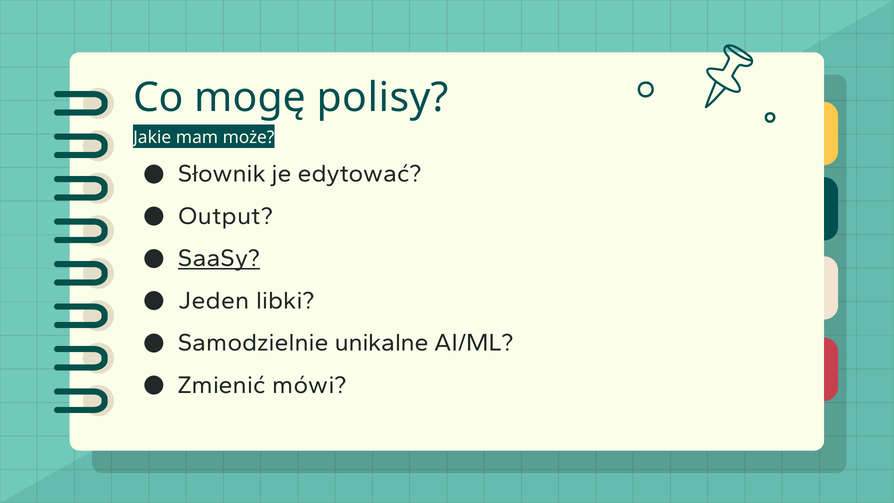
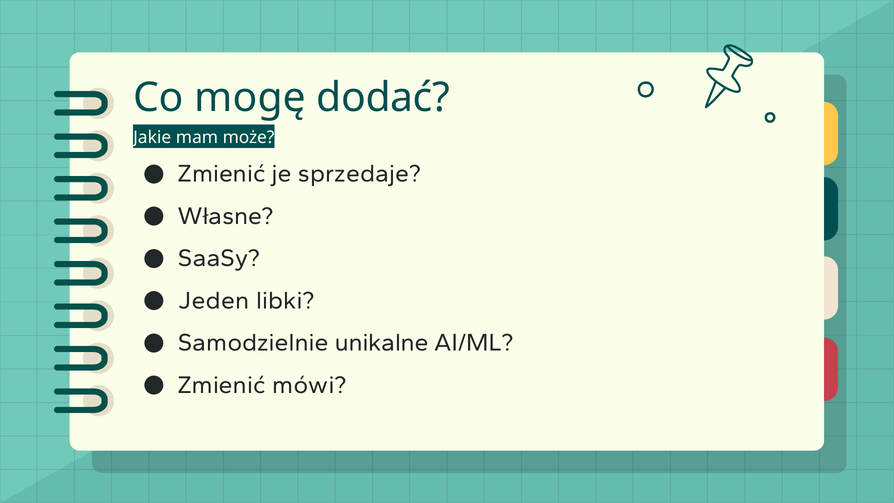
polisy: polisy -> dodać (383, 98)
Słownik: Słownik -> Zmienić (222, 174)
edytować: edytować -> sprzedaje (359, 174)
Output: Output -> Własne (226, 216)
SaaSy underline: present -> none (219, 258)
